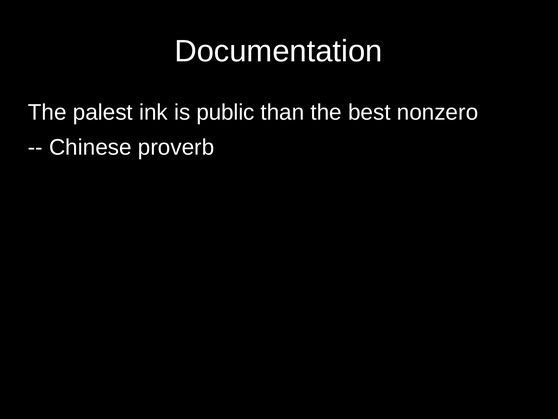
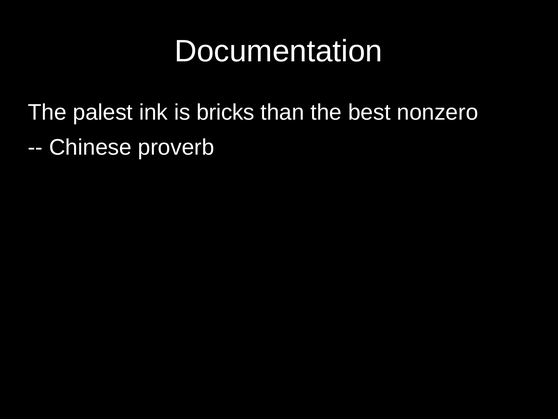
public: public -> bricks (226, 112)
